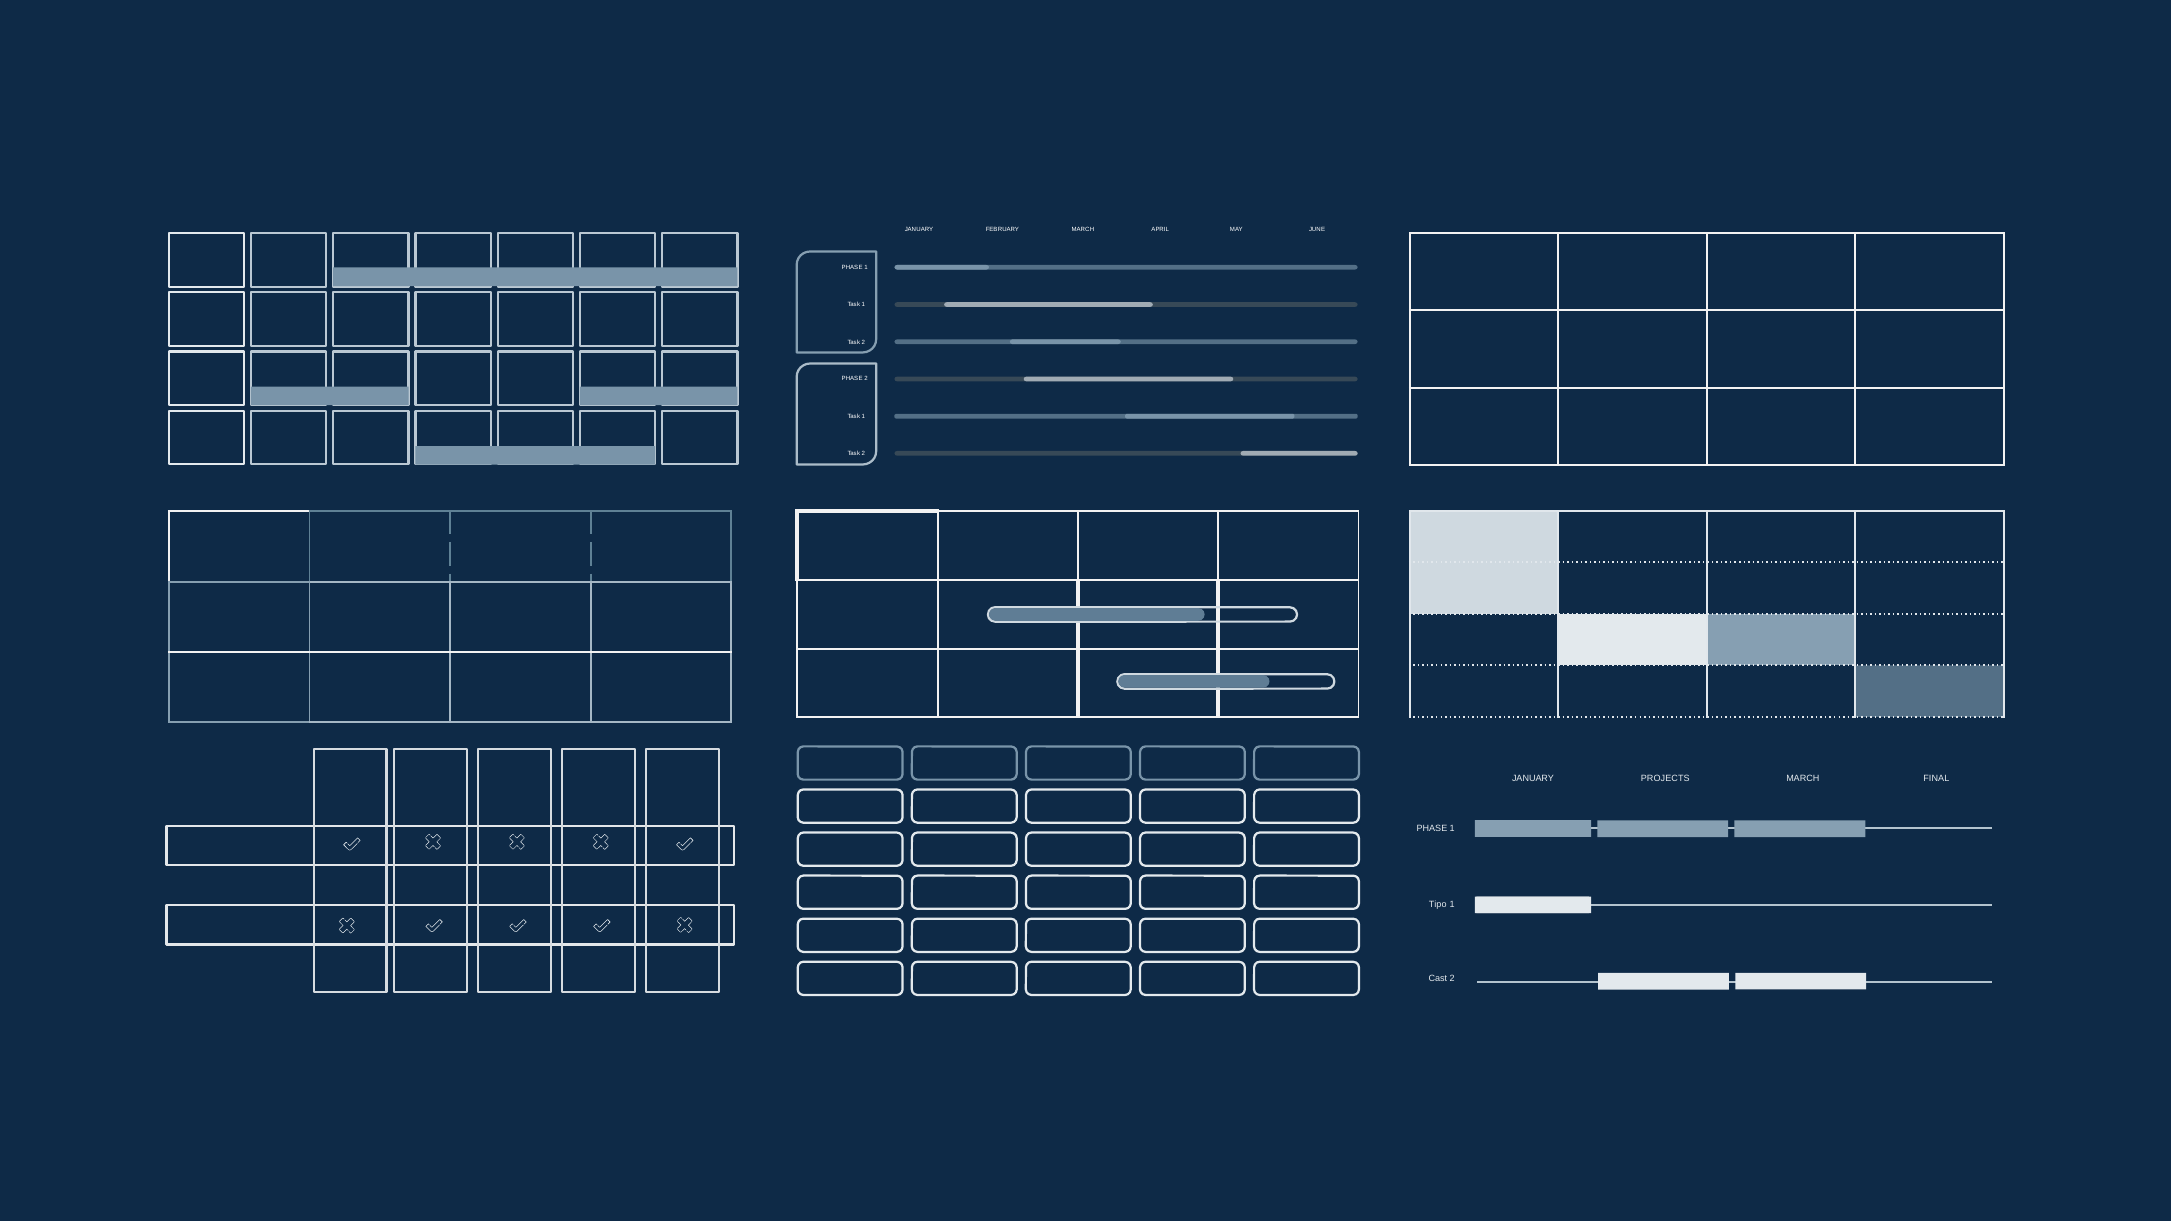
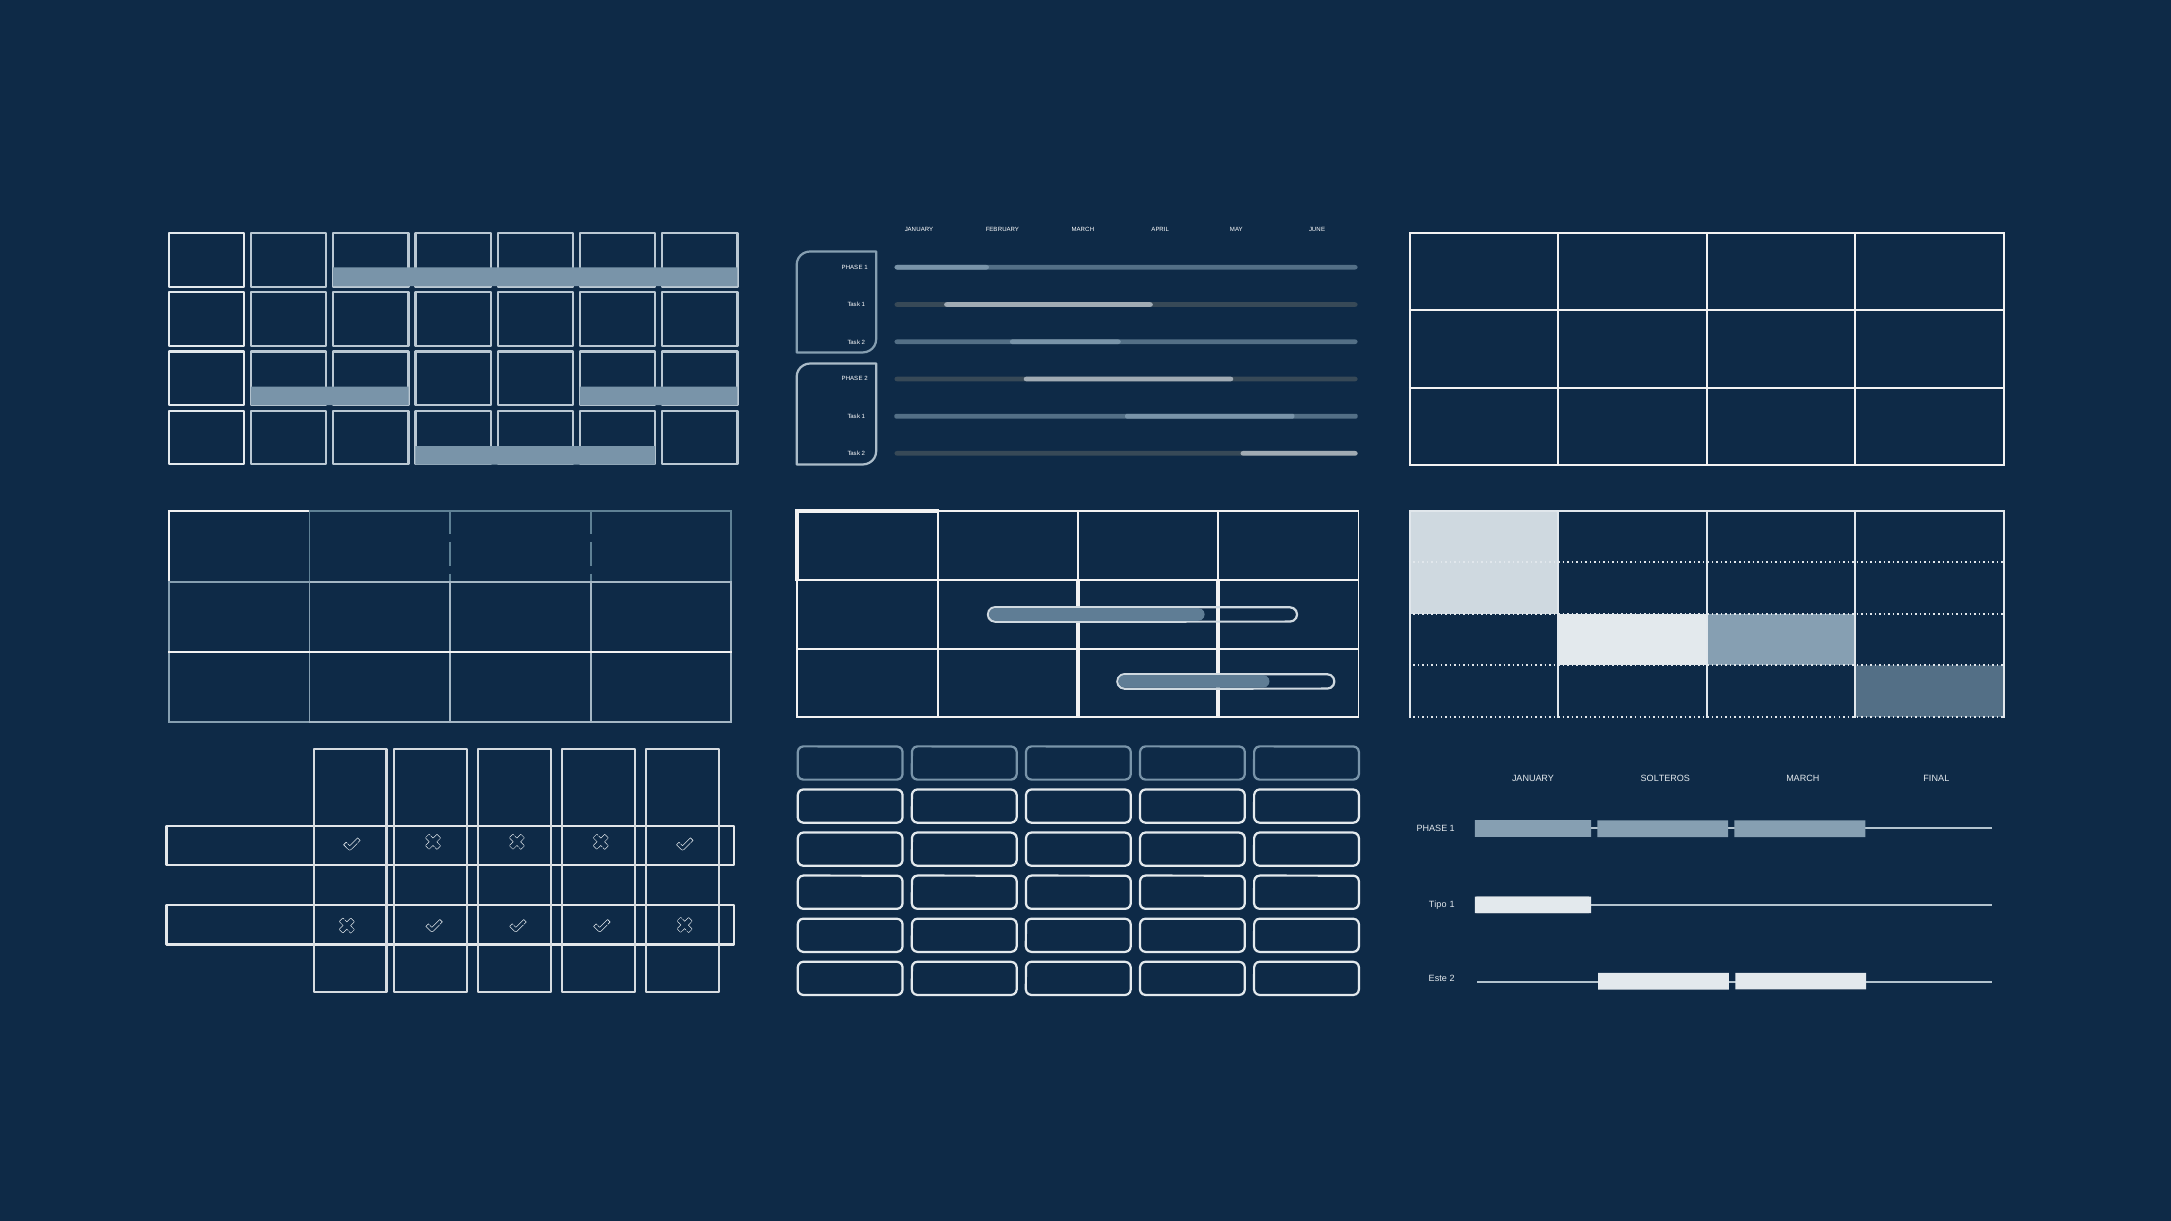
PROJECTS: PROJECTS -> SOLTEROS (1665, 779)
Cast: Cast -> Este (1438, 979)
